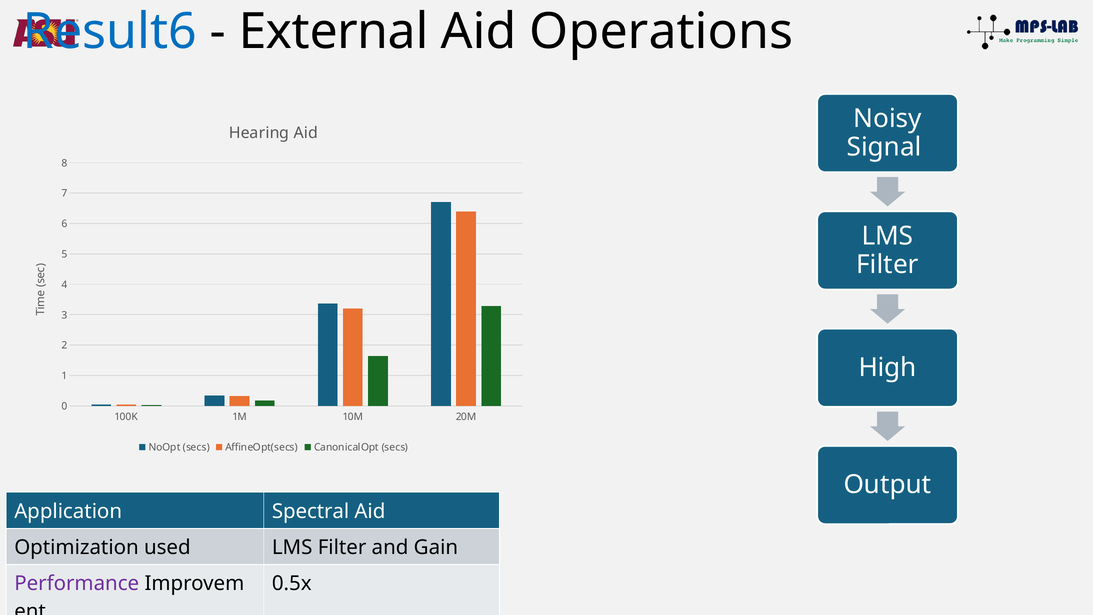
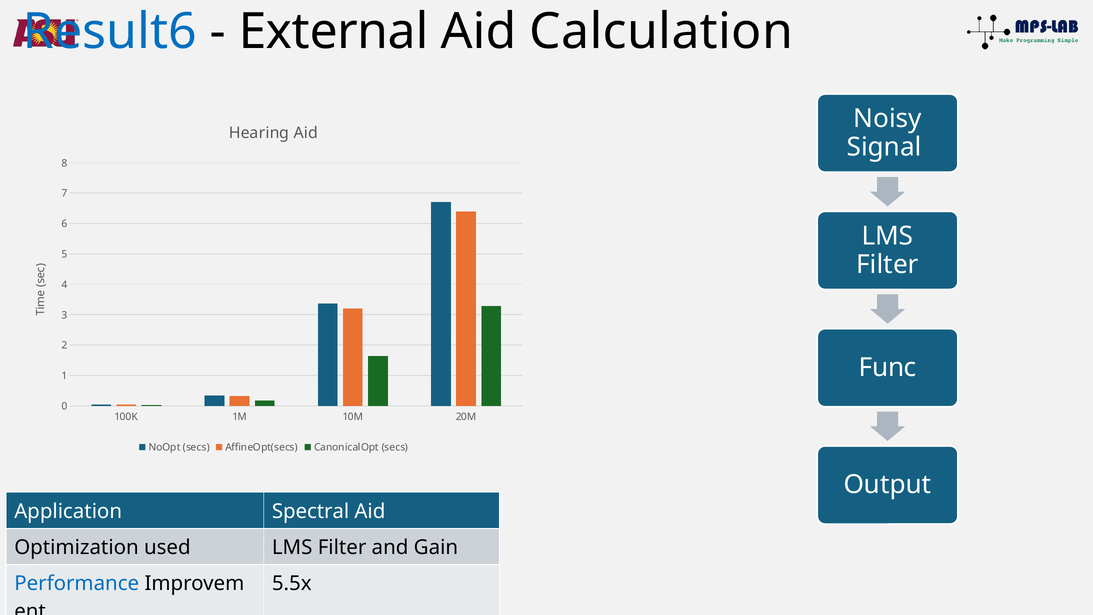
Operations: Operations -> Calculation (661, 31)
High: High -> Func (888, 367)
Performance colour: purple -> blue (77, 583)
0.5x: 0.5x -> 5.5x (292, 583)
